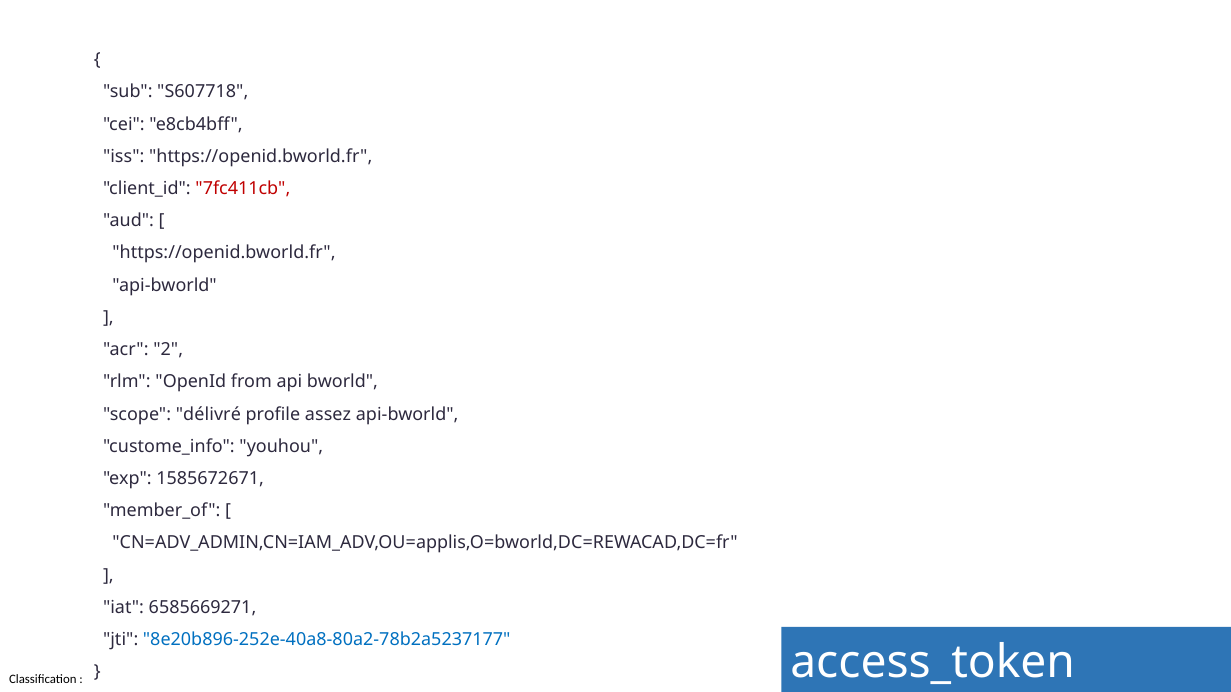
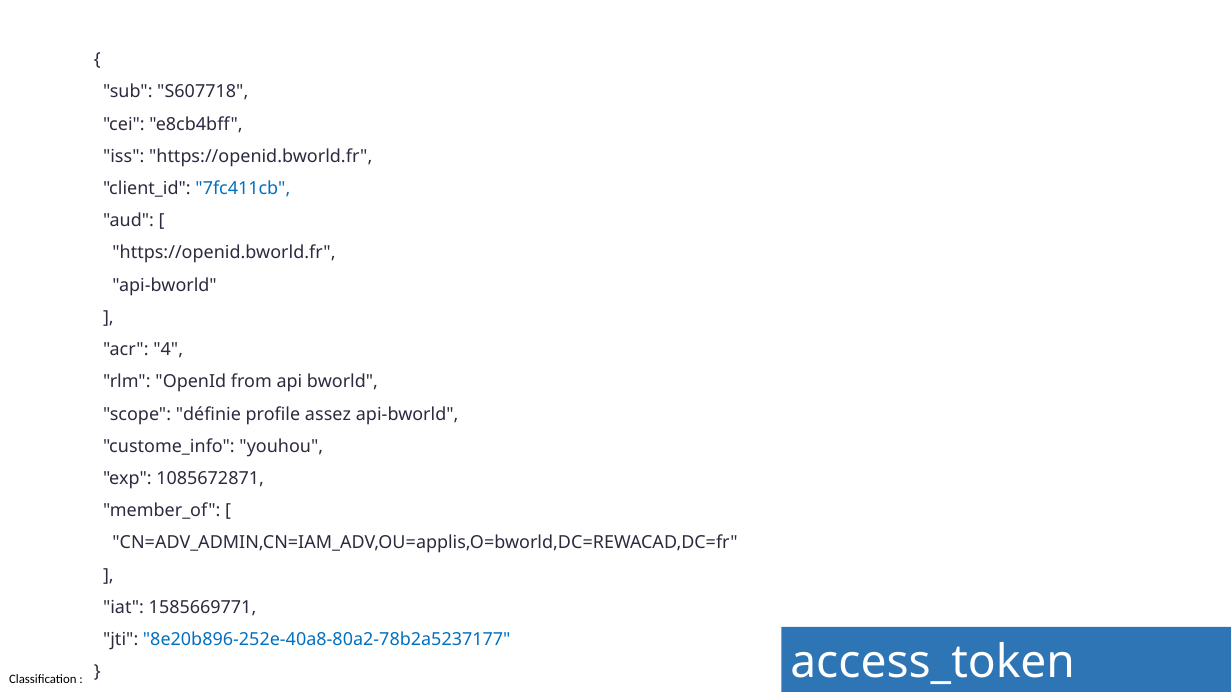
7fc411cb colour: red -> blue (243, 189)
2: 2 -> 4 (168, 350)
délivré: délivré -> définie (208, 414)
1585672671: 1585672671 -> 1085672871 (210, 479)
6585669271: 6585669271 -> 1585669771 (203, 608)
